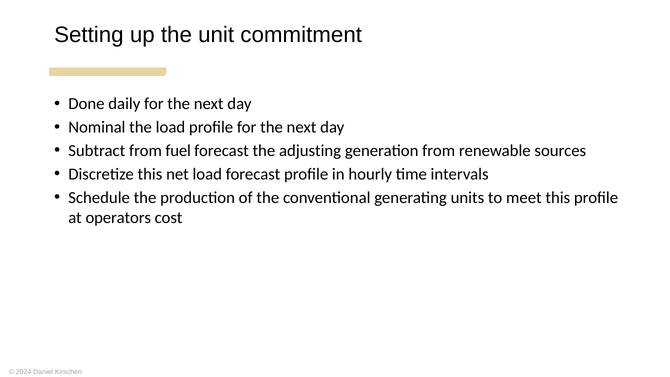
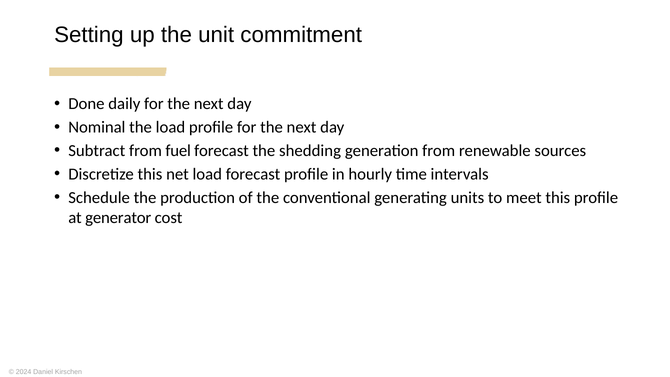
adjusting: adjusting -> shedding (310, 151)
operators: operators -> generator (118, 218)
